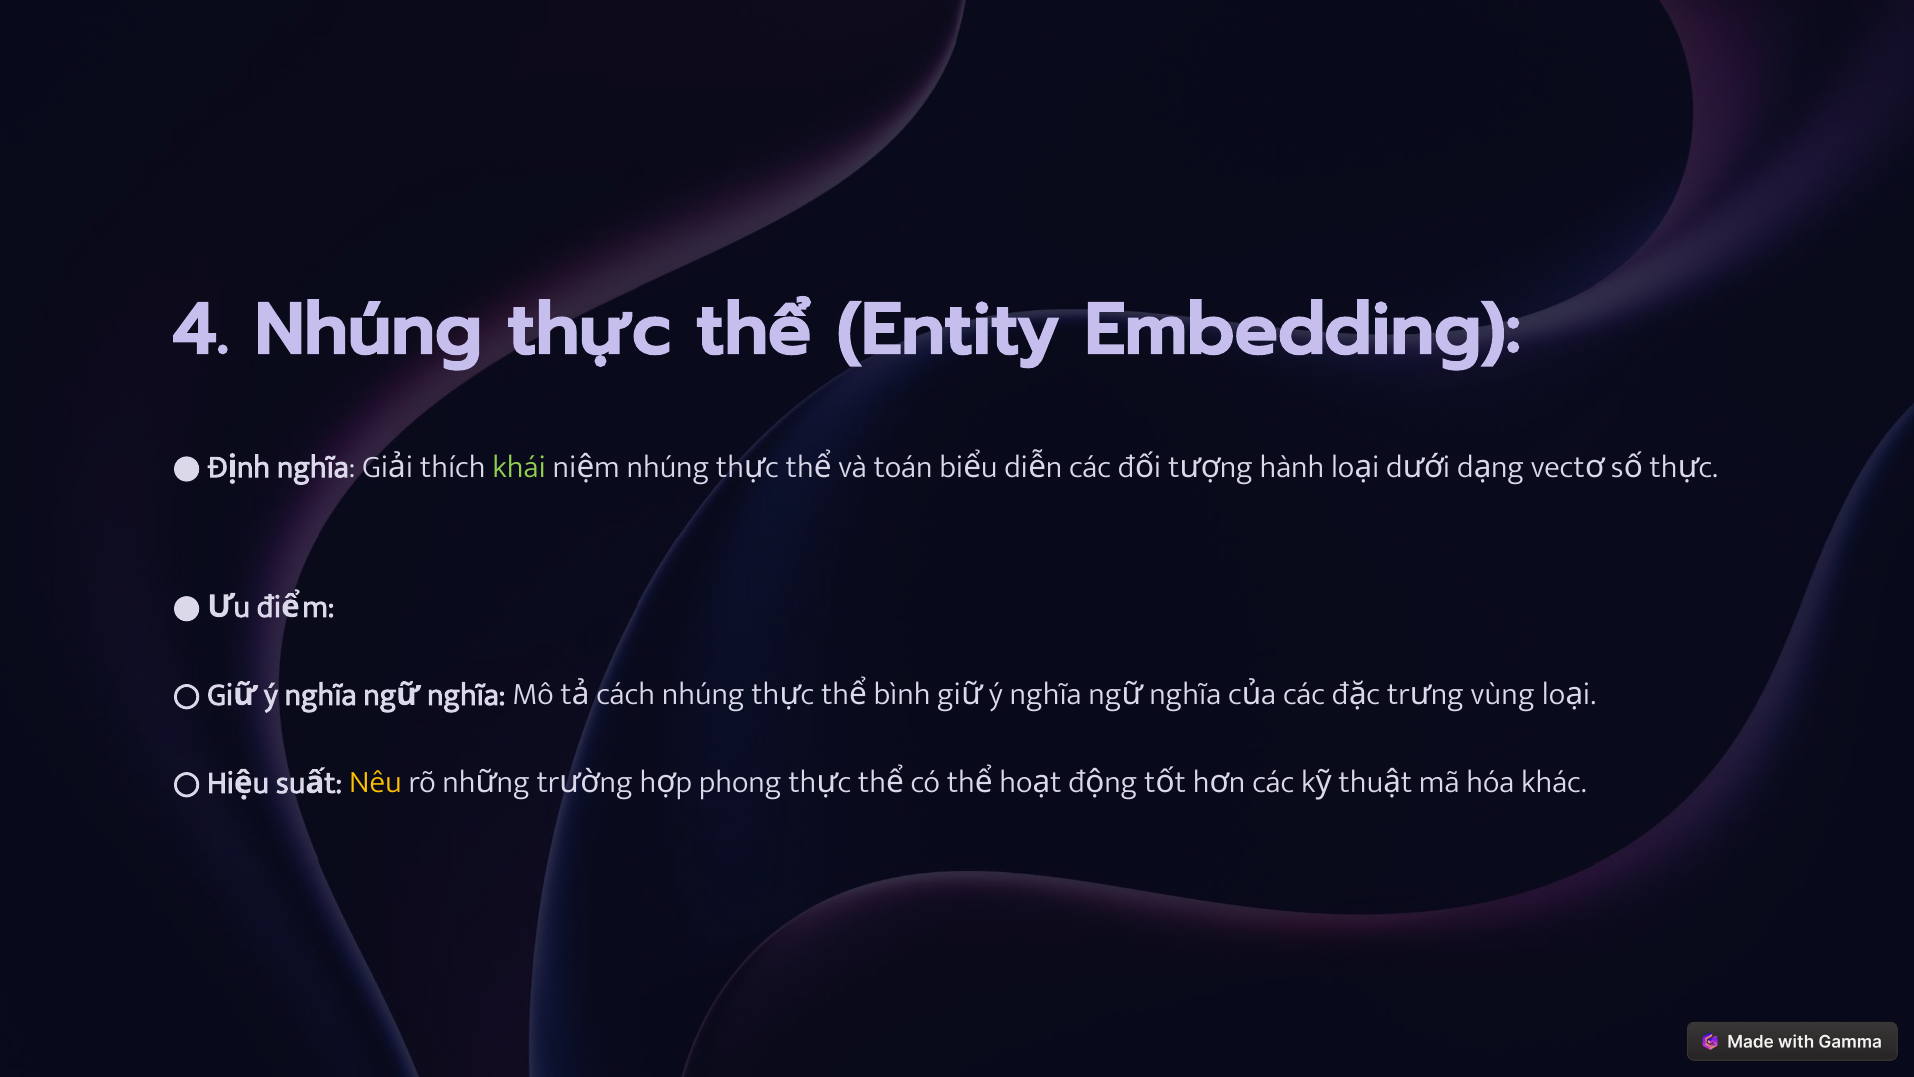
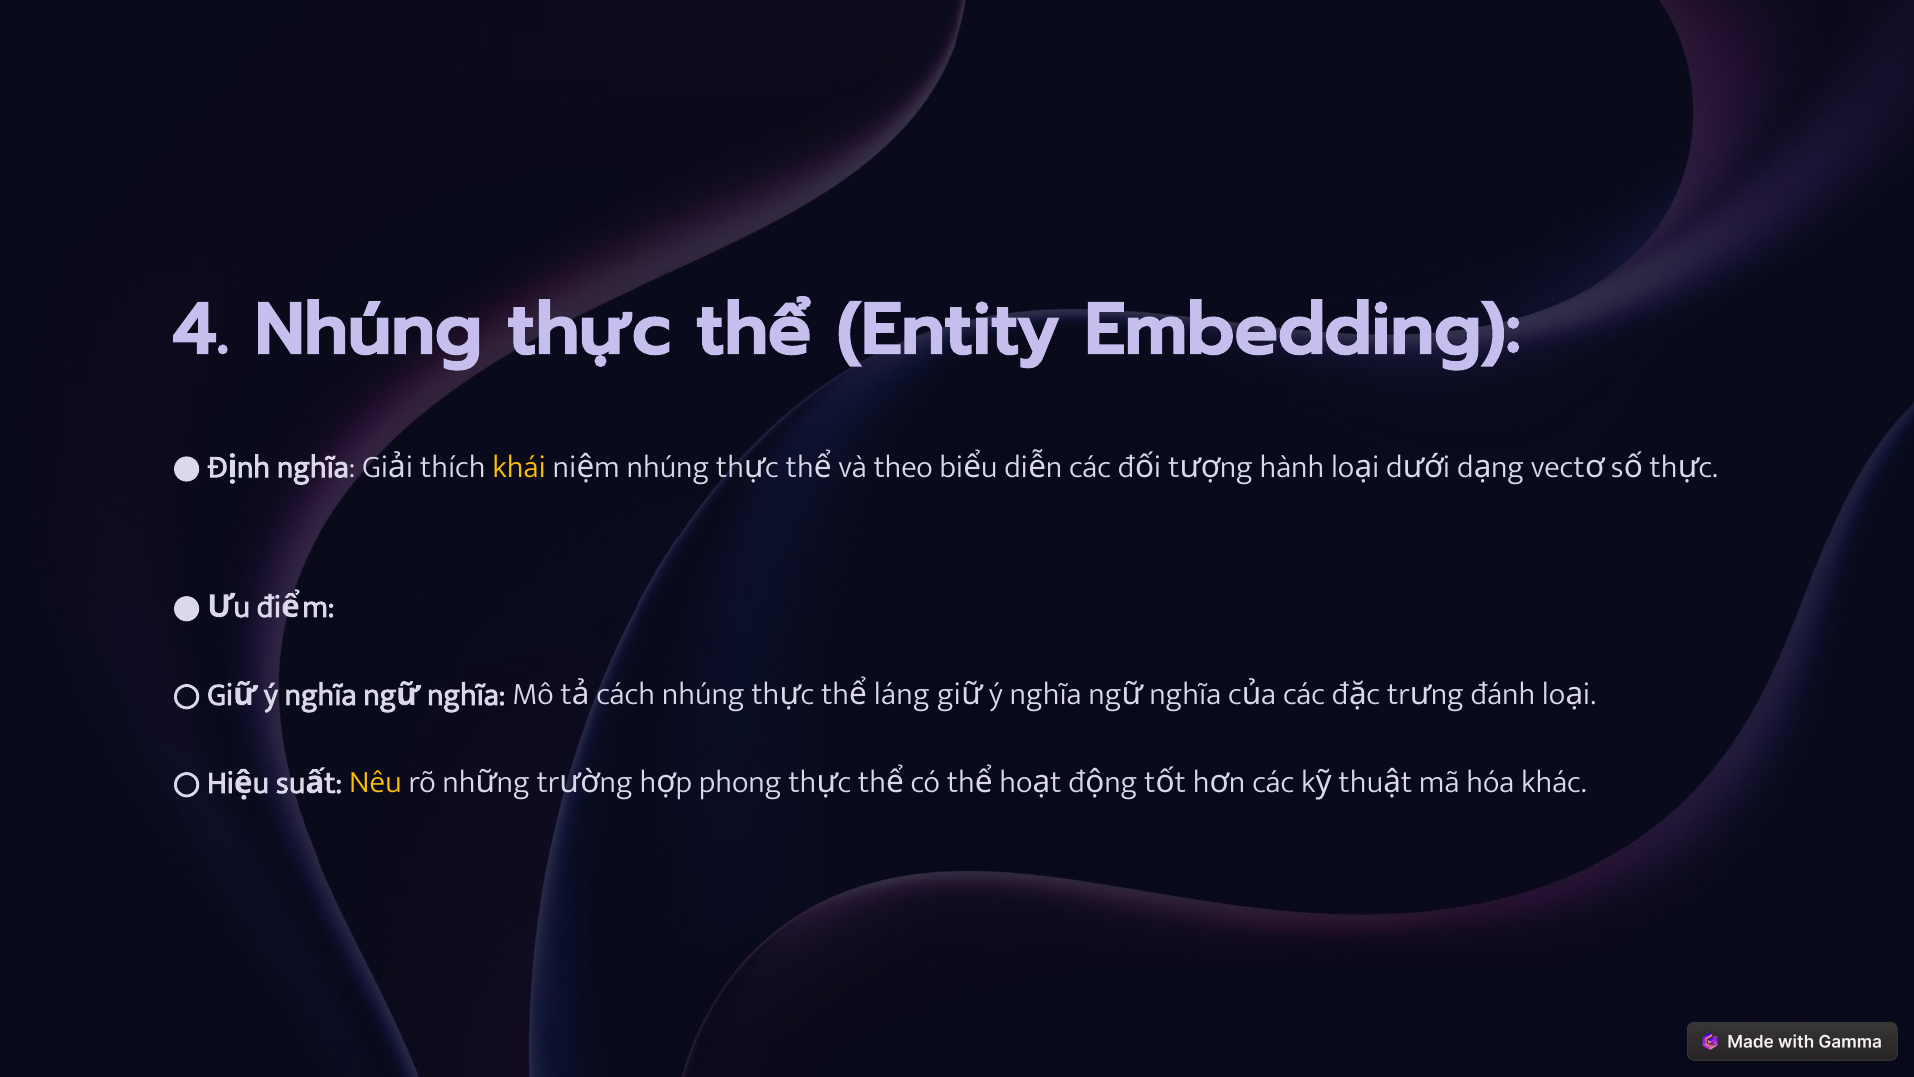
khái colour: light green -> yellow (519, 467)
toán: toán -> theo (903, 467)
bình: bình -> láng (902, 694)
vùng: vùng -> đánh (1503, 694)
